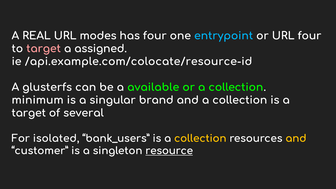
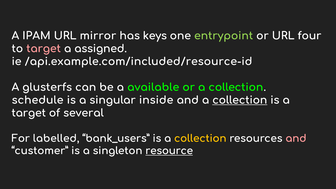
REAL: REAL -> IPAM (36, 36)
modes: modes -> mirror (98, 36)
has four: four -> keys (155, 36)
entrypoint colour: light blue -> light green (224, 36)
/api.example.com/colocate/resource-id: /api.example.com/colocate/resource-id -> /api.example.com/included/resource-id (138, 62)
minimum: minimum -> schedule (38, 100)
brand: brand -> inside (156, 100)
collection underline: none -> present (240, 100)
isolated: isolated -> labelled (56, 138)
and colour: yellow -> pink (296, 138)
